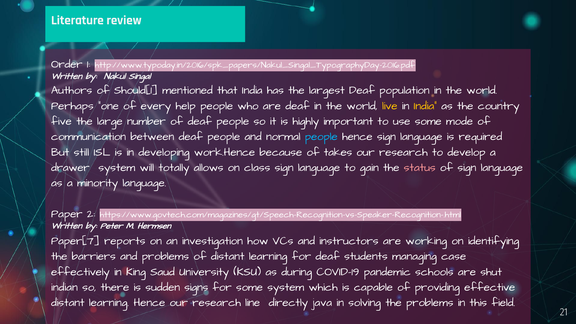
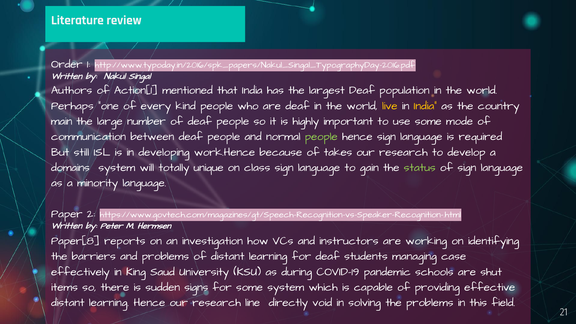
Should[1: Should[1 -> Action[1 (136, 90)
help: help -> kind (186, 106)
five: five -> main (62, 121)
people colour: light blue -> light green (321, 137)
drawer: drawer -> domains (70, 167)
allows: allows -> unique (209, 167)
status colour: pink -> light green (420, 167)
Paper[7: Paper[7 -> Paper[8 (75, 241)
indian: indian -> items (64, 287)
java: java -> void (322, 303)
